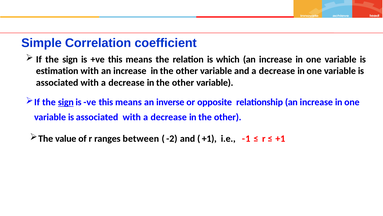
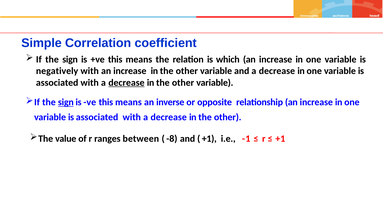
estimation: estimation -> negatively (57, 71)
decrease underline: none -> present (126, 82)
-2: -2 -> -8 (172, 138)
